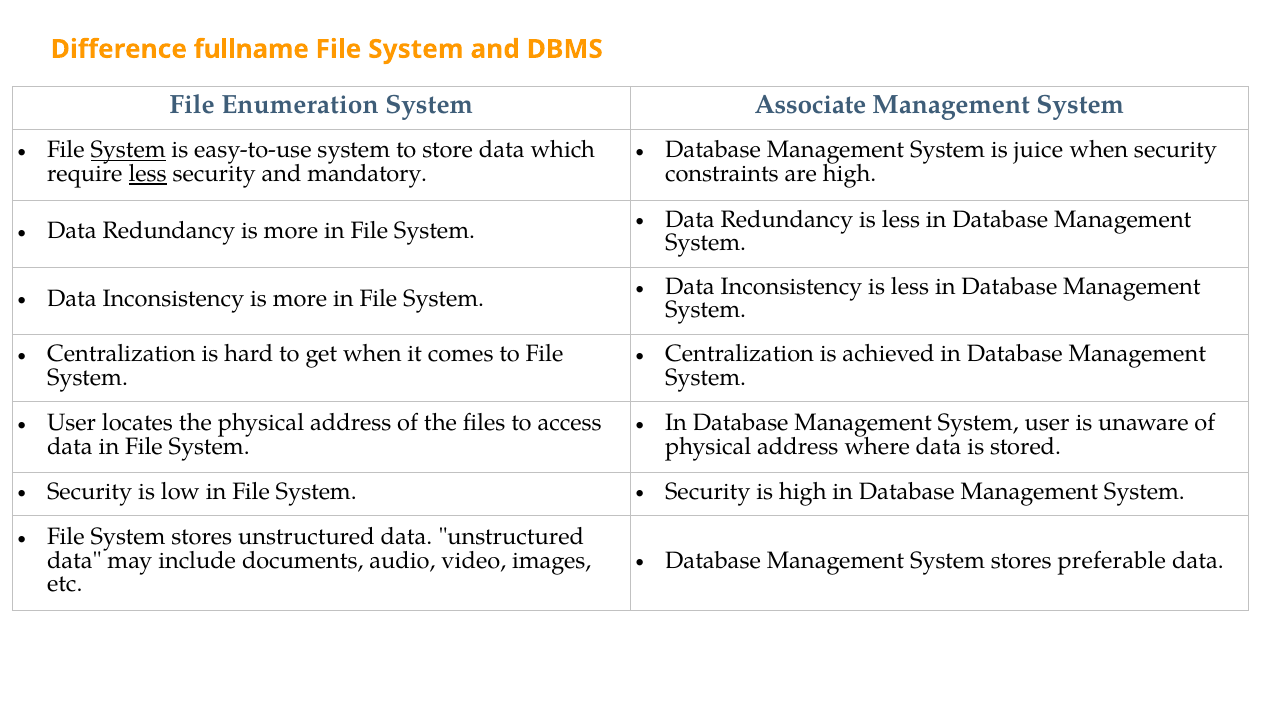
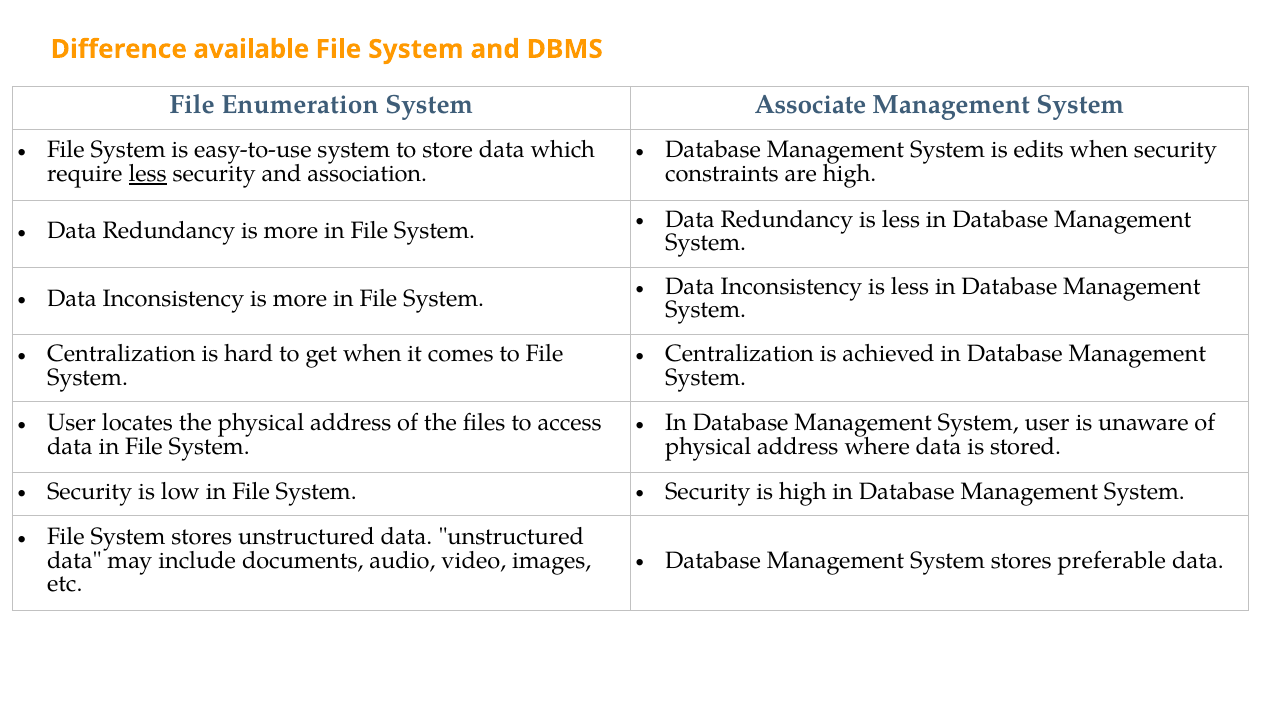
fullname: fullname -> available (251, 49)
System underline: present -> none (128, 150)
juice: juice -> edits (1039, 150)
mandatory: mandatory -> association (367, 174)
